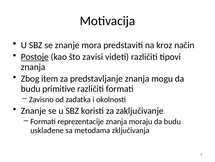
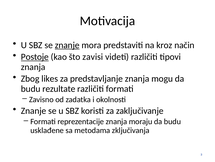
znanje underline: none -> present (67, 45)
item: item -> likes (50, 78)
primitive: primitive -> rezultate (59, 88)
